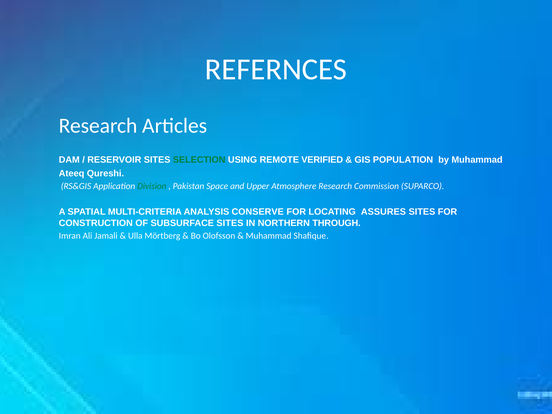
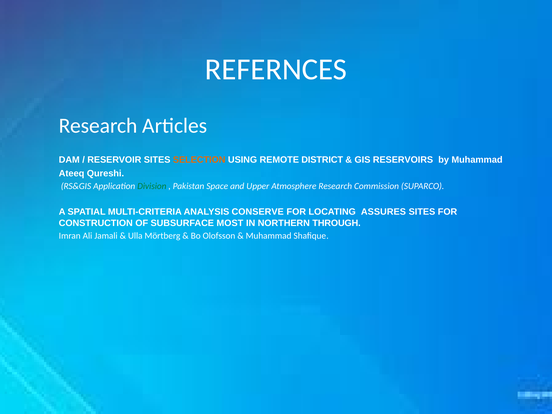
SELECTION colour: green -> orange (199, 160)
VERIFIED: VERIFIED -> DISTRICT (322, 160)
POPULATION: POPULATION -> RESERVOIRS (403, 160)
SUBSURFACE SITES: SITES -> MOST (230, 223)
